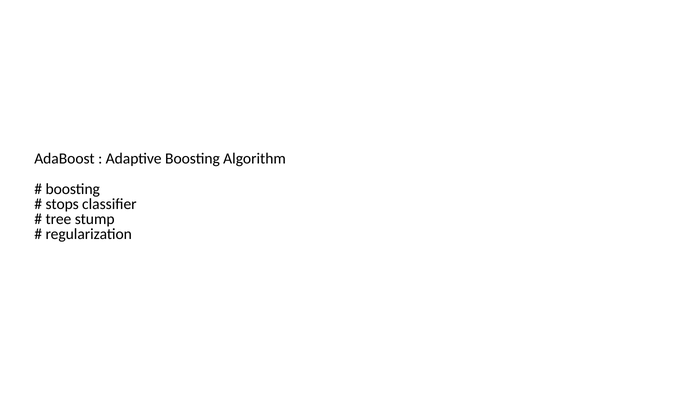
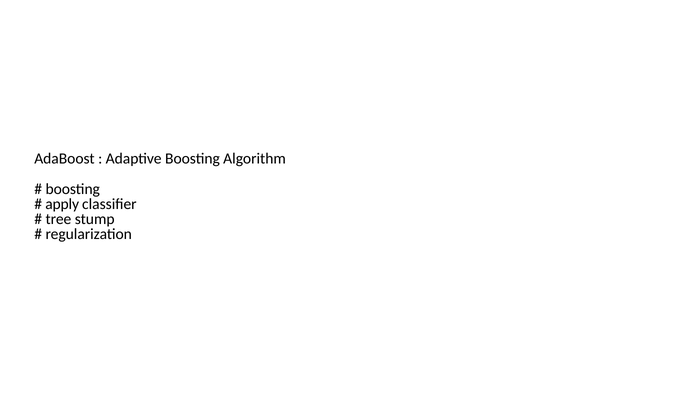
stops: stops -> apply (62, 204)
